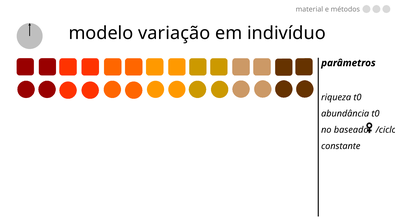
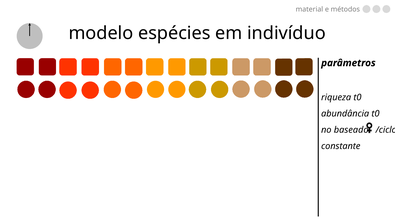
variação: variação -> espécies (174, 33)
